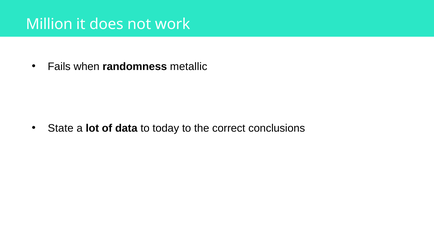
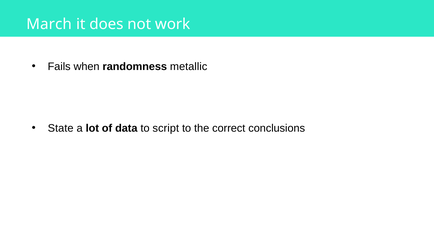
Million: Million -> March (49, 24)
today: today -> script (166, 128)
